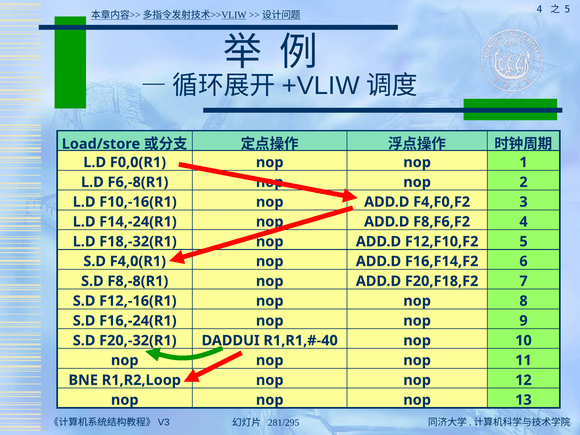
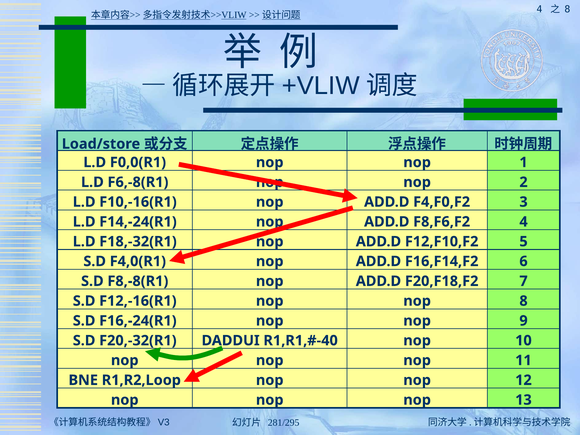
5: 5 -> 8 (567, 9)
